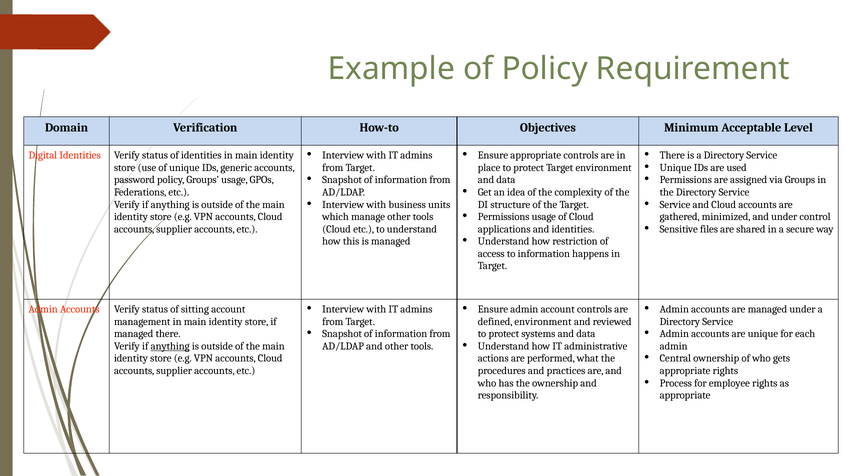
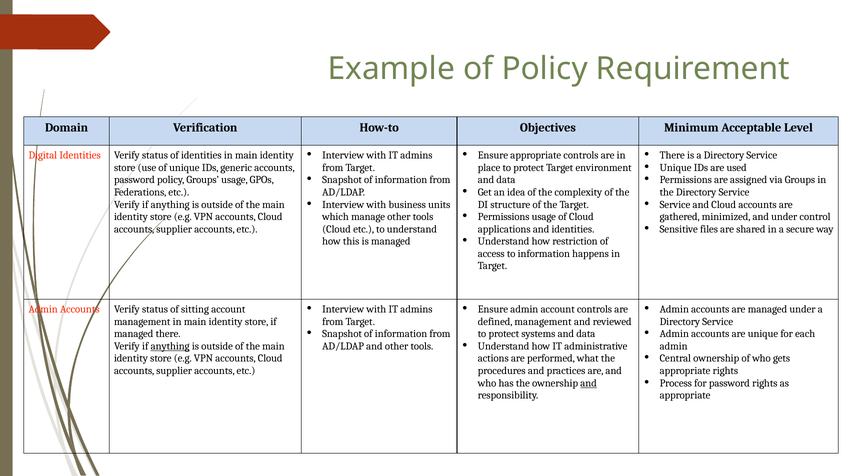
defined environment: environment -> management (543, 322)
for employee: employee -> password (729, 383)
and underline: none -> present (589, 383)
